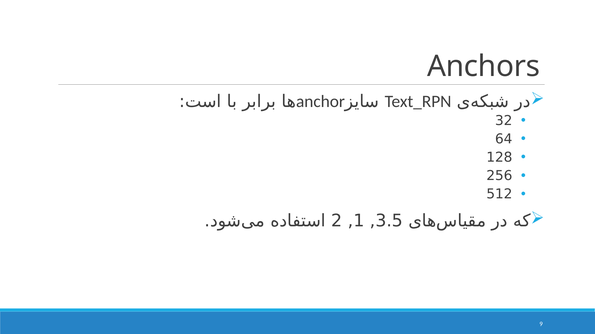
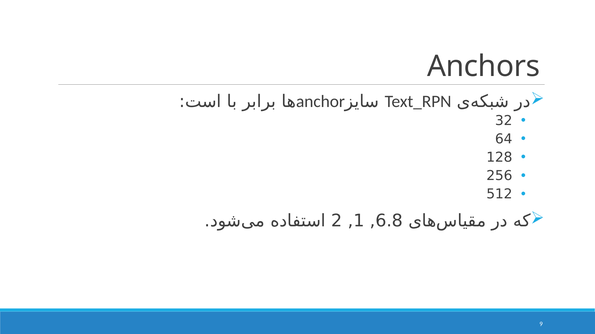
3.5: 3.5 -> 6.8 (389, 221)
